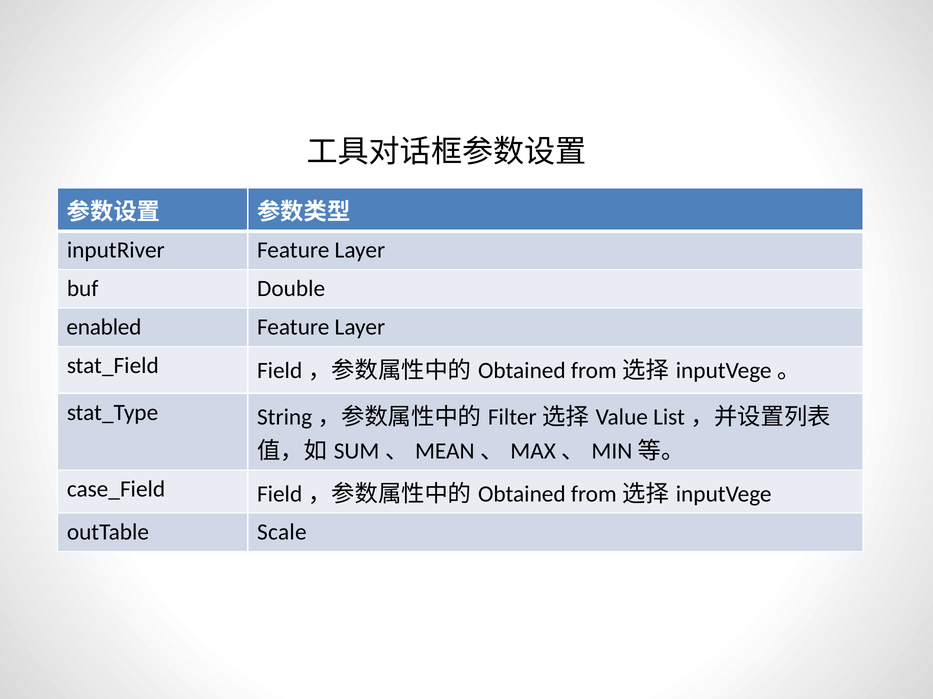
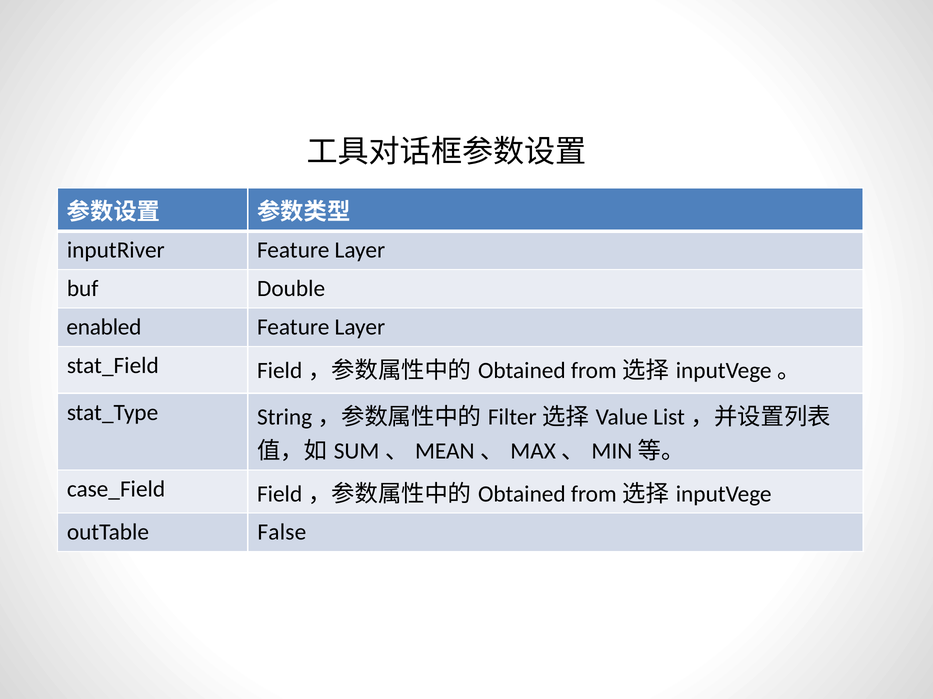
Scale: Scale -> False (282, 533)
